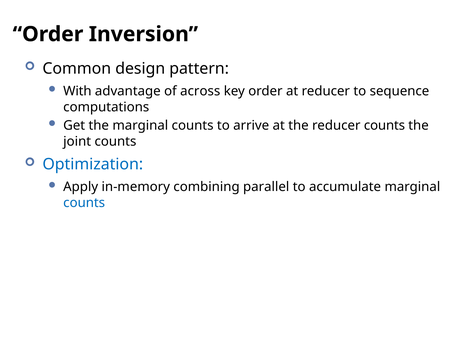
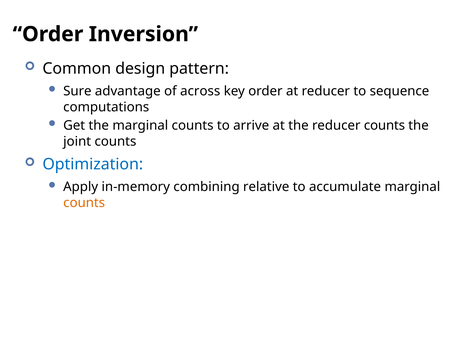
With: With -> Sure (77, 91)
parallel: parallel -> relative (266, 187)
counts colour: blue -> orange (84, 203)
